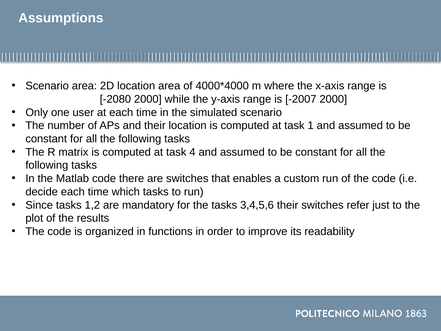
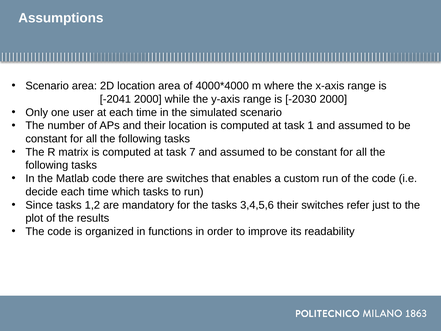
-2080: -2080 -> -2041 (115, 99)
-2007: -2007 -> -2030 (301, 99)
4: 4 -> 7 (192, 152)
